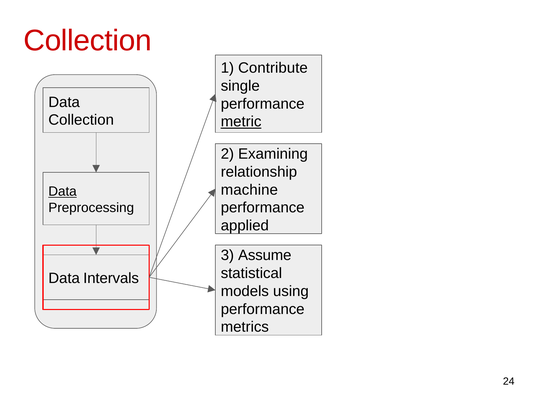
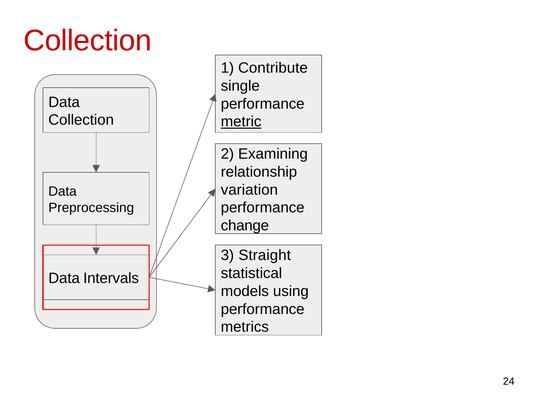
machine: machine -> variation (249, 190)
Data underline: present -> none (63, 191)
applied: applied -> change (245, 225)
Assume: Assume -> Straight (265, 255)
